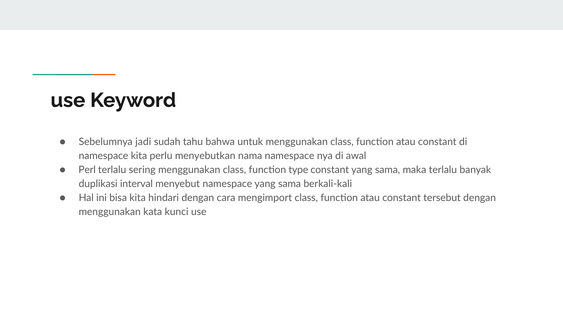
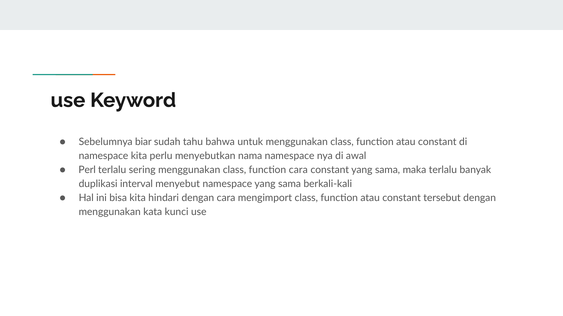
jadi: jadi -> biar (143, 142)
function type: type -> cara (298, 170)
